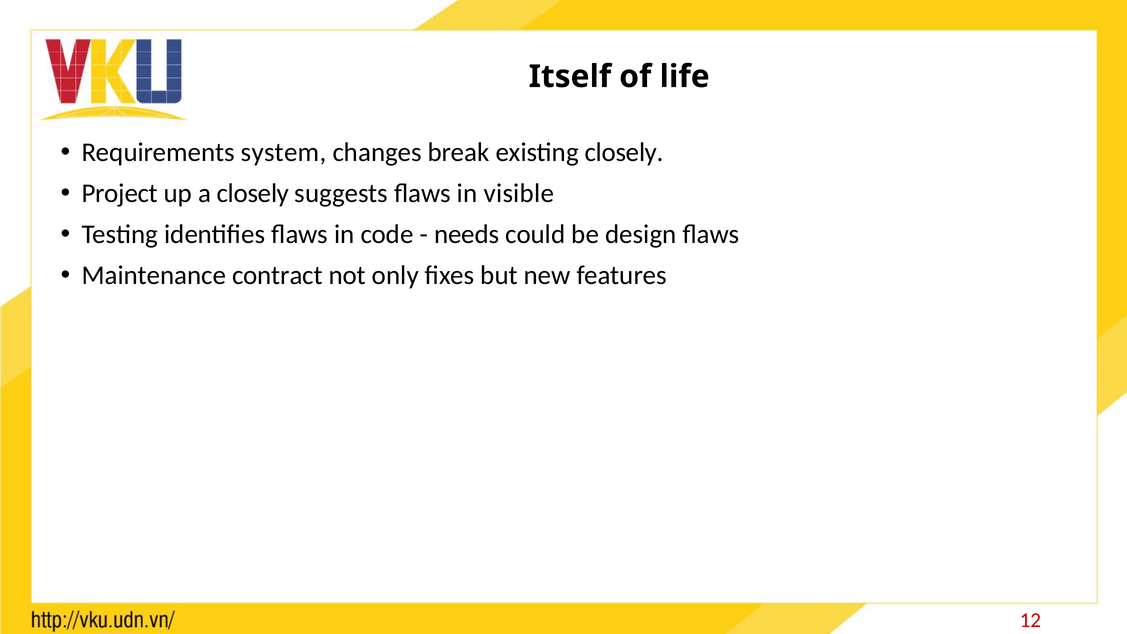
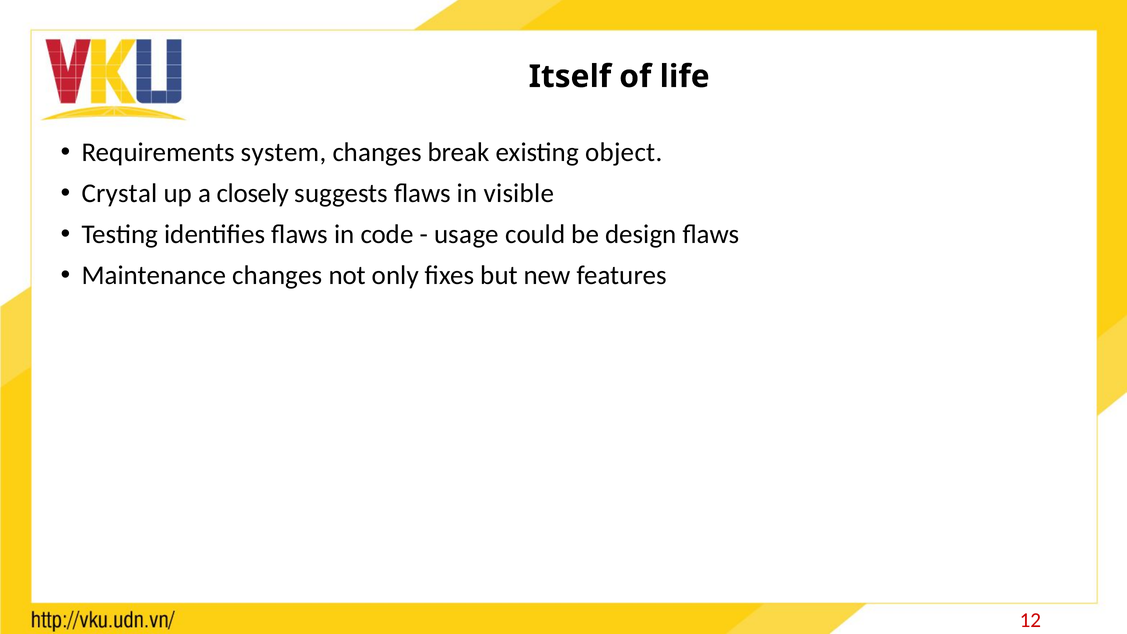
existing closely: closely -> object (624, 152)
Project: Project -> Crystal (120, 193)
needs: needs -> usage (466, 234)
Maintenance contract: contract -> changes (277, 275)
